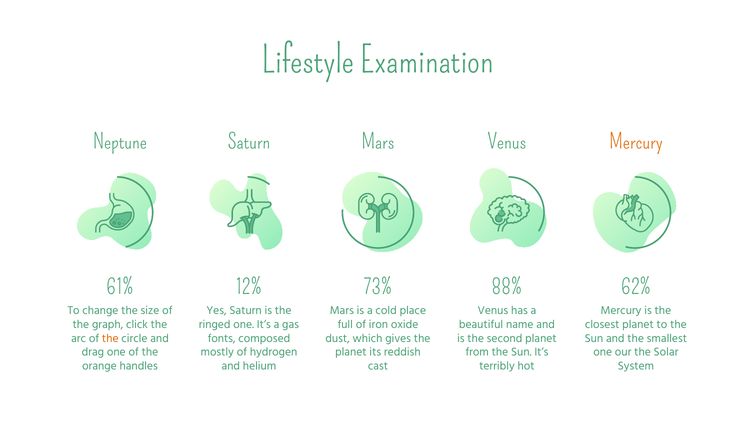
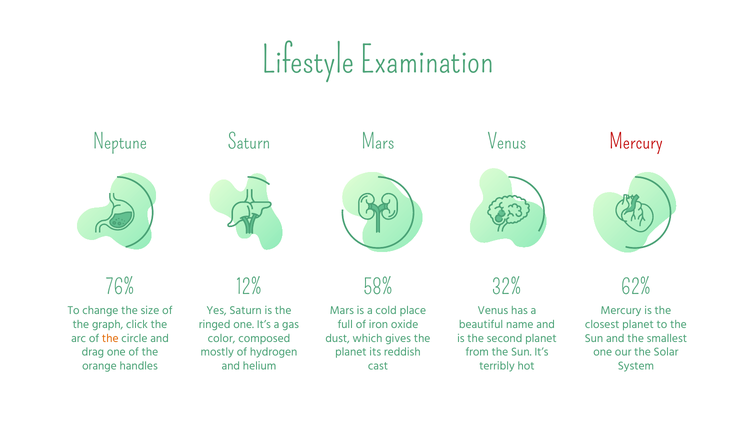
Mercury colour: orange -> red (636, 142)
61%: 61% -> 76% (120, 287)
73%: 73% -> 58% (378, 287)
88%: 88% -> 32% (507, 287)
fonts: fonts -> color (222, 338)
